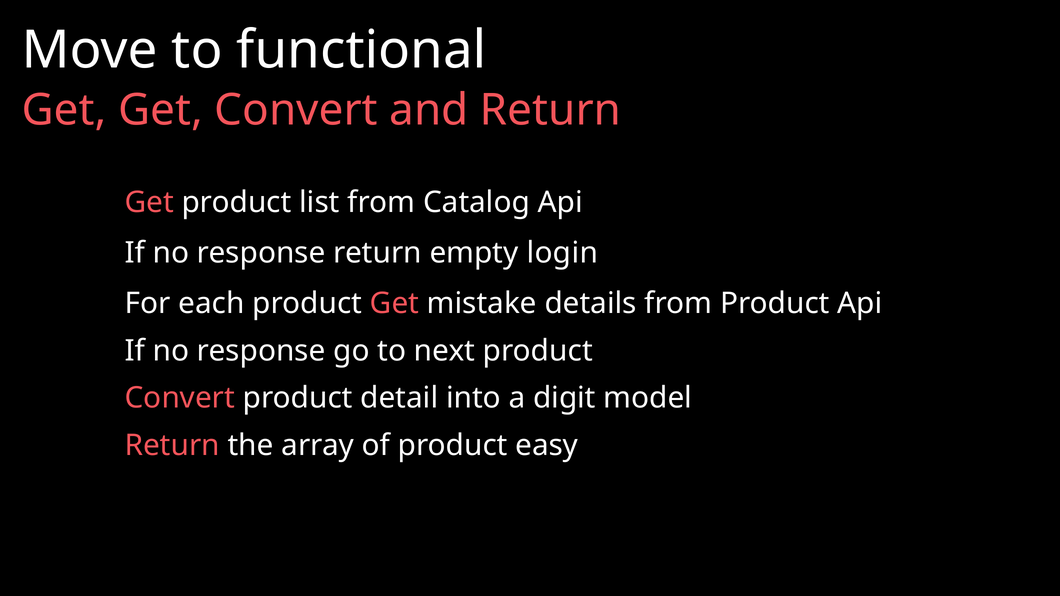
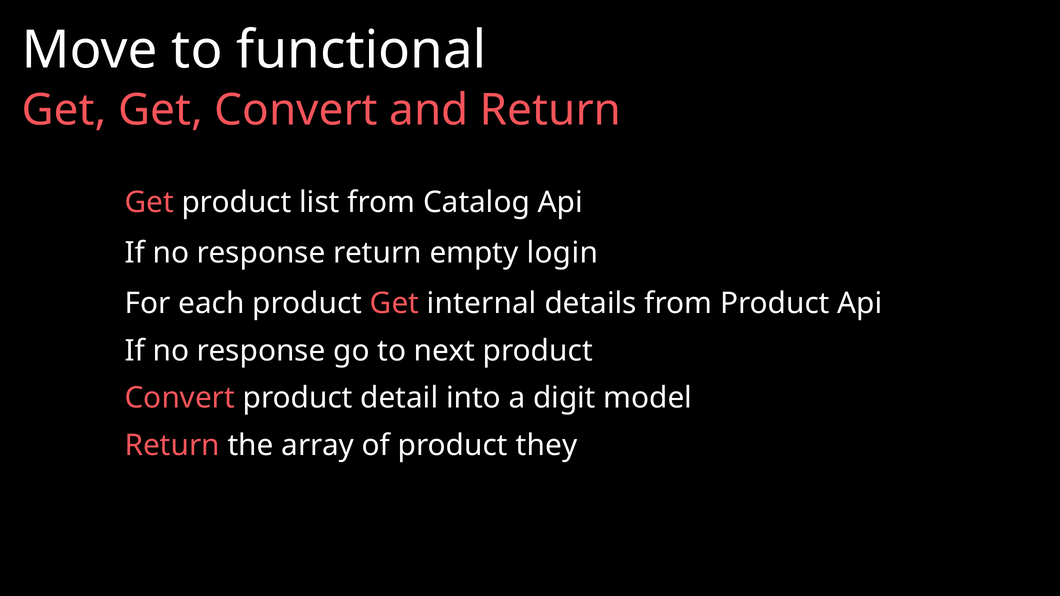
mistake: mistake -> internal (482, 304)
easy: easy -> they (547, 446)
